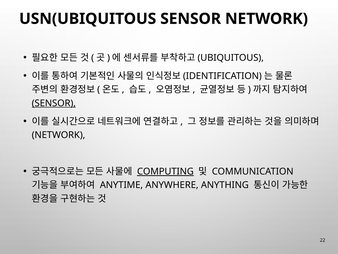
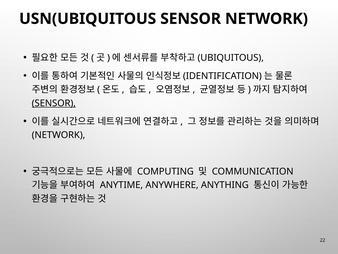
COMPUTING underline: present -> none (165, 171)
